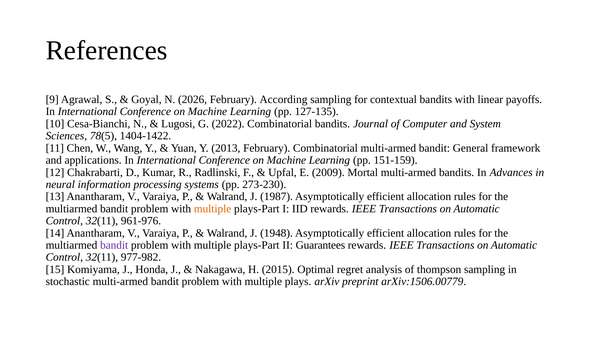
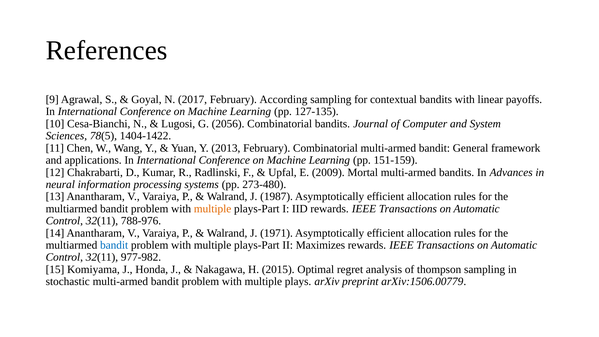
2026: 2026 -> 2017 (193, 99)
2022: 2022 -> 2056 (228, 124)
273-230: 273-230 -> 273-480 (264, 184)
961-976: 961-976 -> 788-976 (141, 221)
1948: 1948 -> 1971 (277, 233)
bandit colour: purple -> blue (114, 245)
Guarantees: Guarantees -> Maximizes (320, 245)
